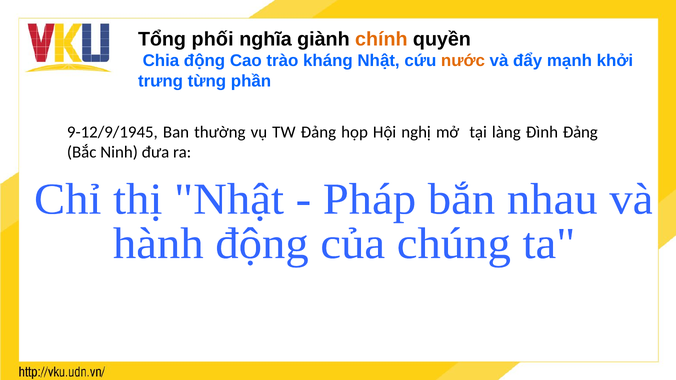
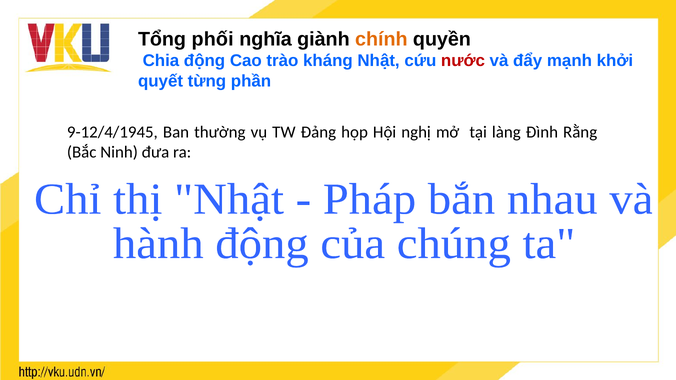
nước colour: orange -> red (463, 61)
trưng: trưng -> quyết (161, 81)
9-12/9/1945: 9-12/9/1945 -> 9-12/4/1945 (112, 132)
Đình Đảng: Đảng -> Rằng (580, 132)
